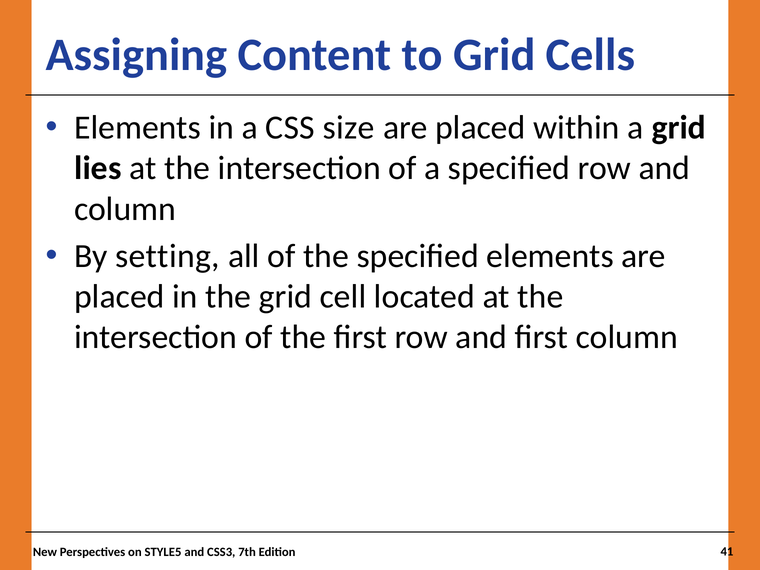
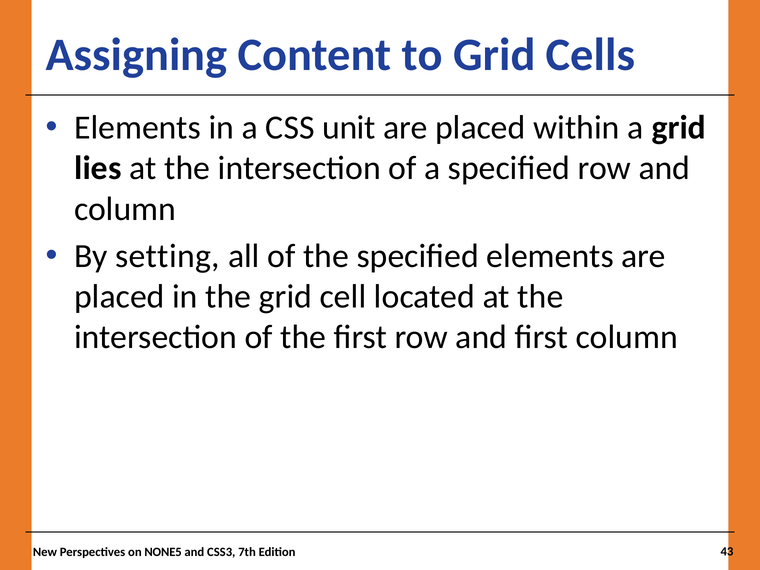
size: size -> unit (349, 128)
STYLE5: STYLE5 -> NONE5 (163, 552)
41: 41 -> 43 (727, 552)
